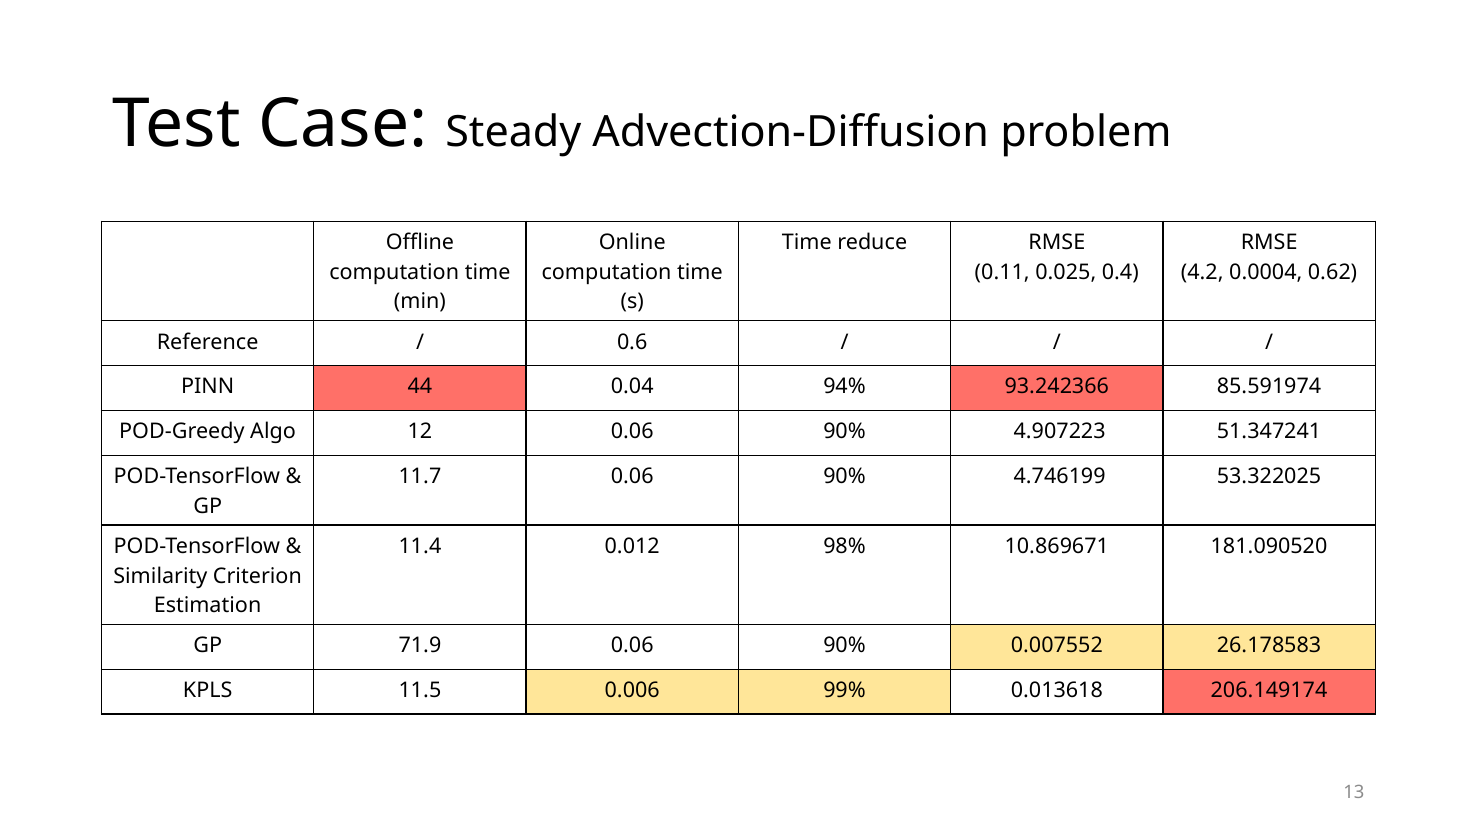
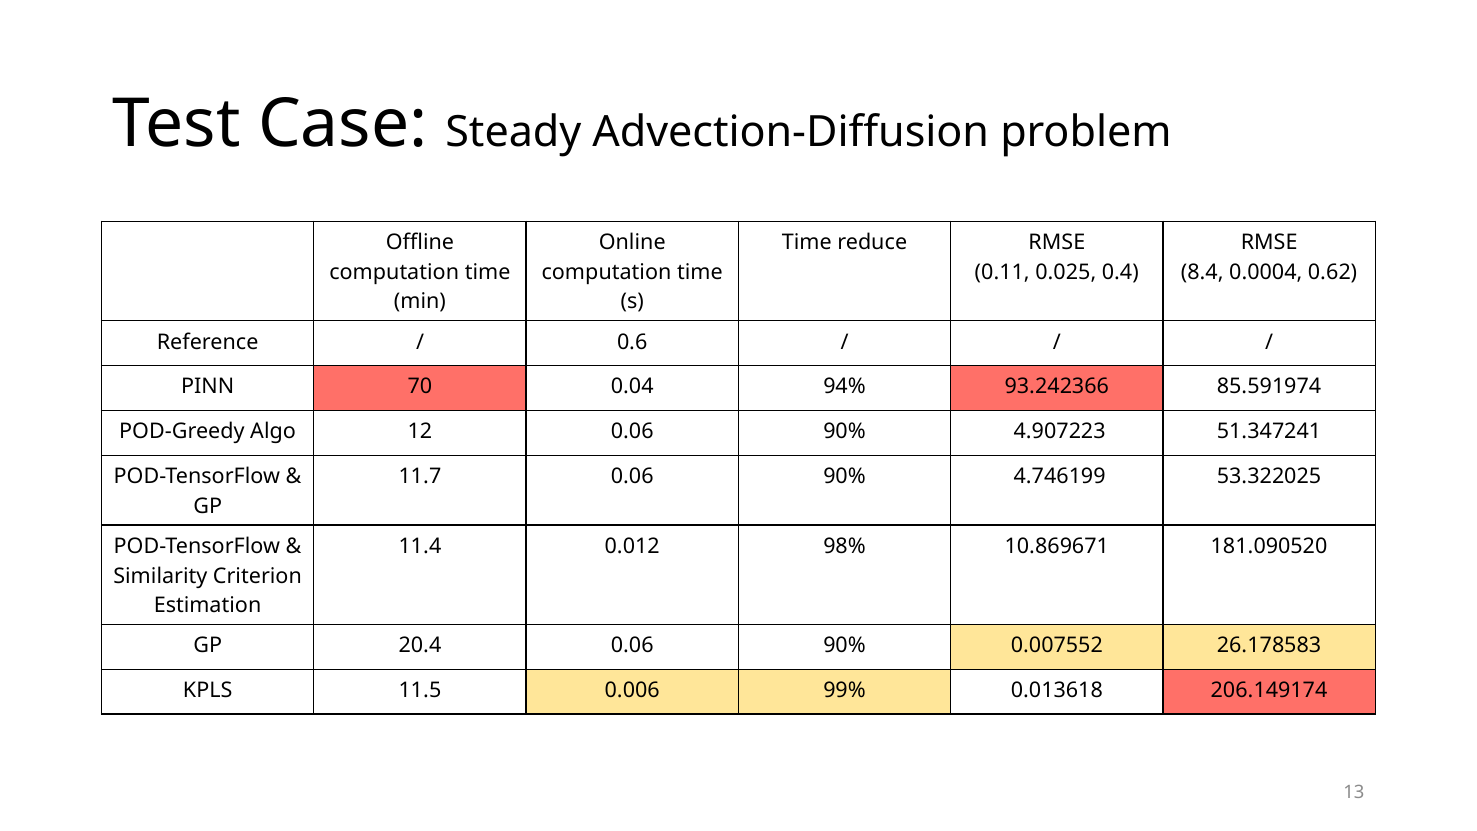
4.2: 4.2 -> 8.4 (1202, 272)
44: 44 -> 70 (420, 387)
71.9: 71.9 -> 20.4 (420, 646)
